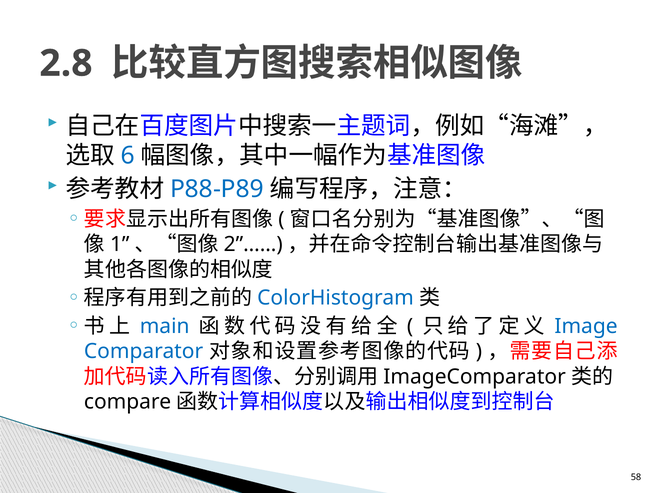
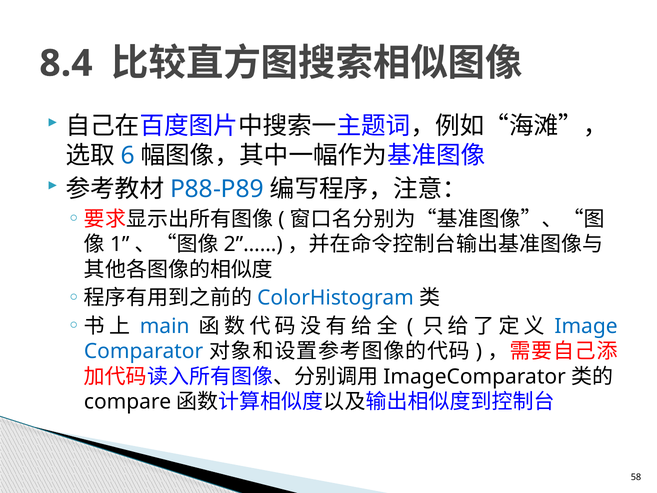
2.8: 2.8 -> 8.4 (66, 63)
